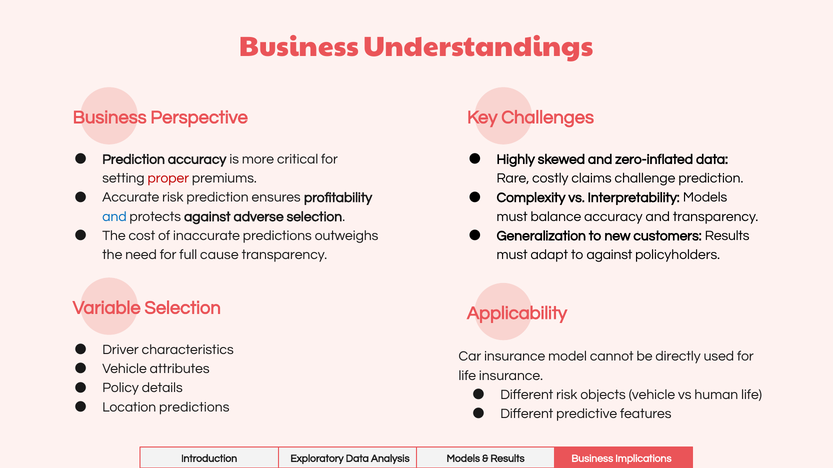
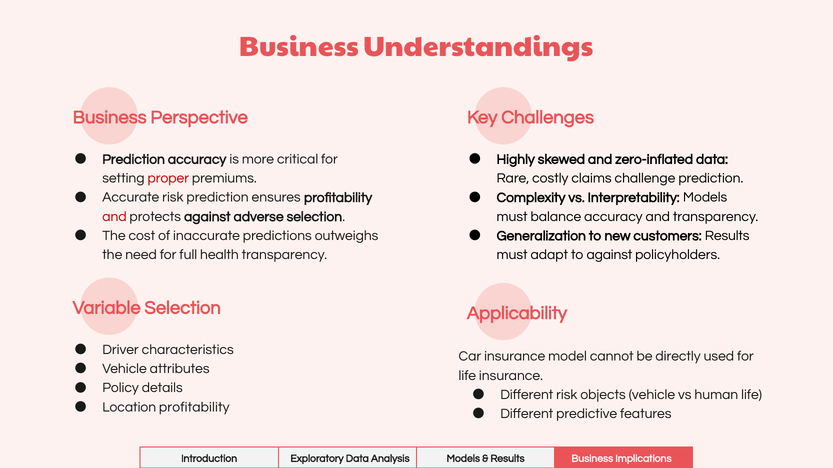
and colour: blue -> red (114, 217)
cause: cause -> health (219, 255)
Location predictions: predictions -> profitability (194, 407)
